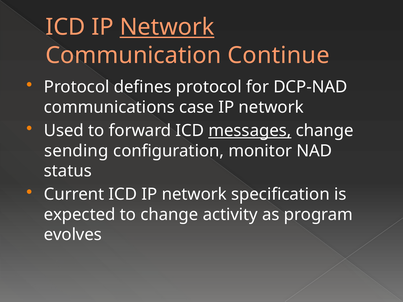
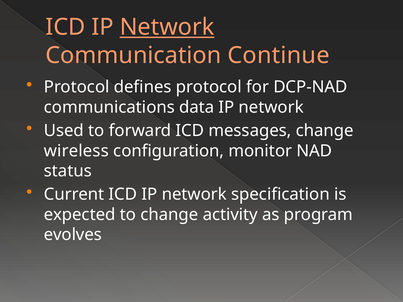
case: case -> data (197, 107)
messages underline: present -> none (250, 131)
sending: sending -> wireless (76, 151)
